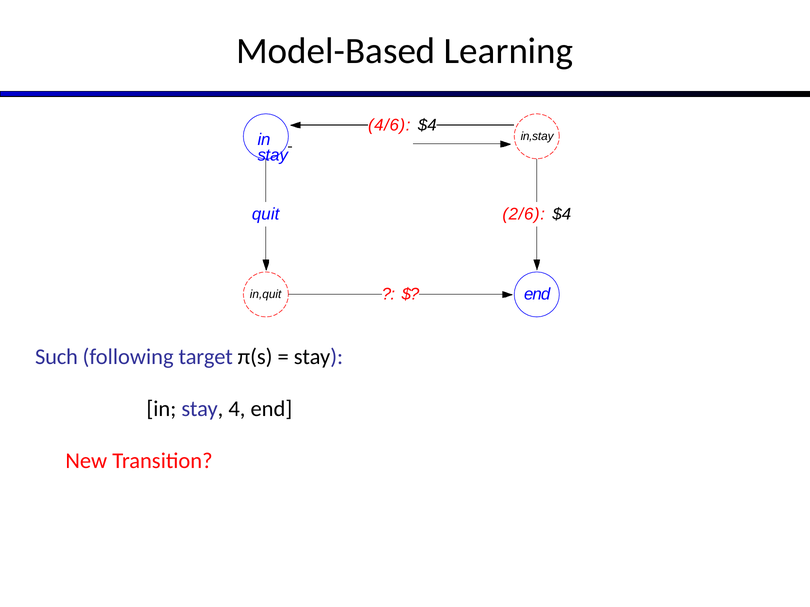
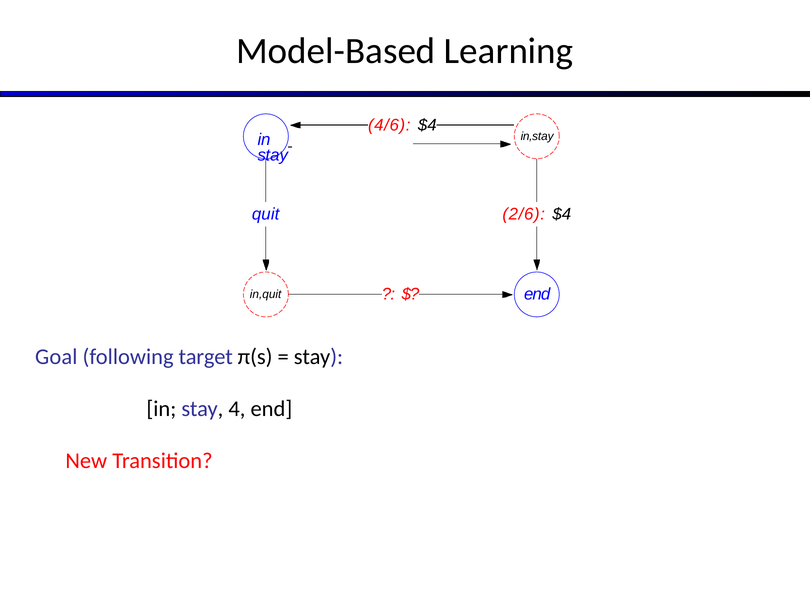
Such: Such -> Goal (56, 357)
